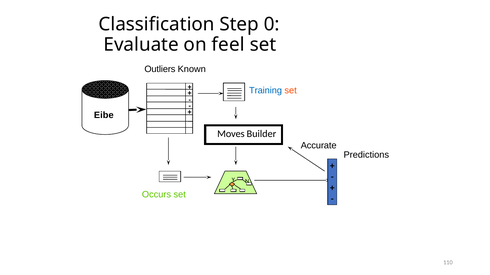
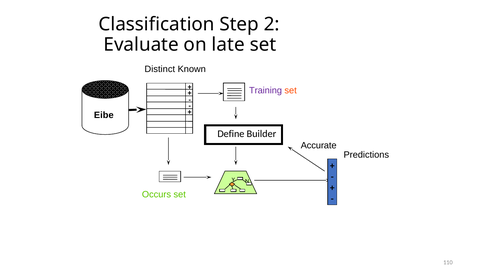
0: 0 -> 2 (272, 24)
feel: feel -> late (228, 45)
Outliers: Outliers -> Distinct (160, 69)
Training colour: blue -> purple (266, 91)
Moves: Moves -> Define (231, 134)
